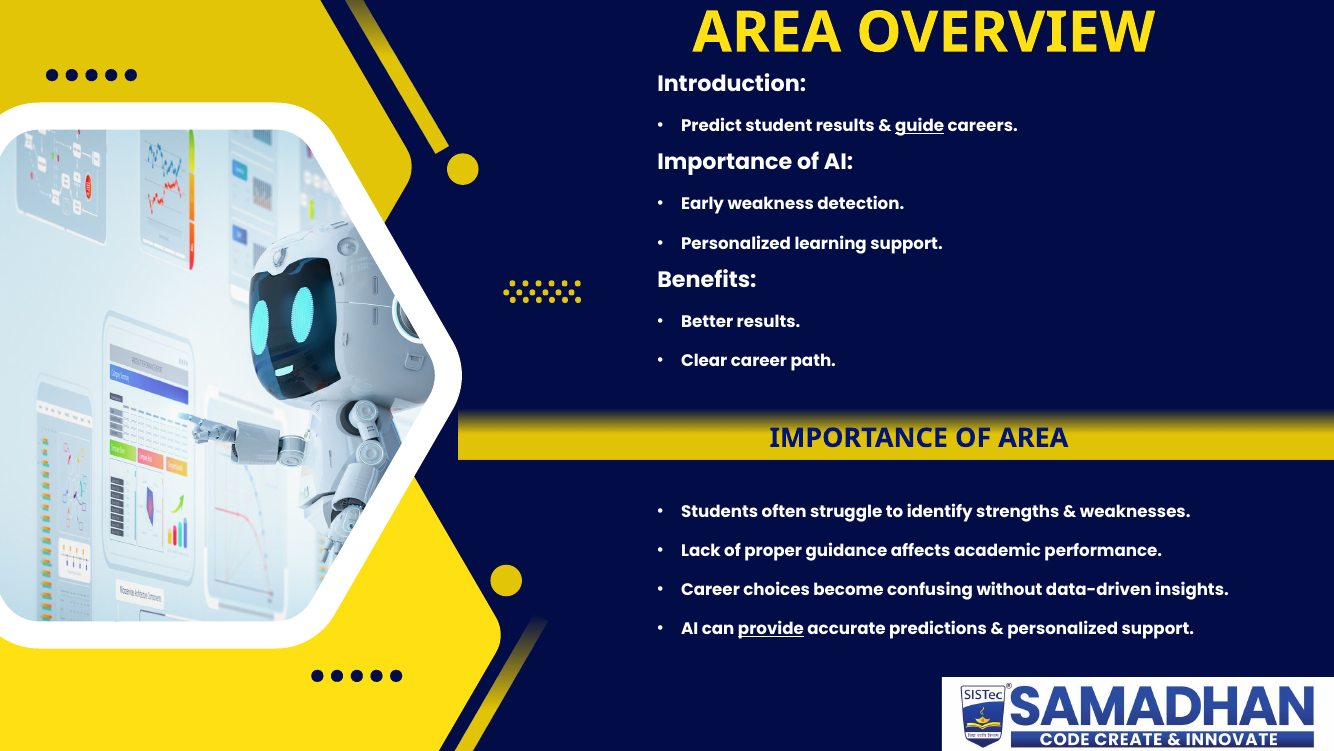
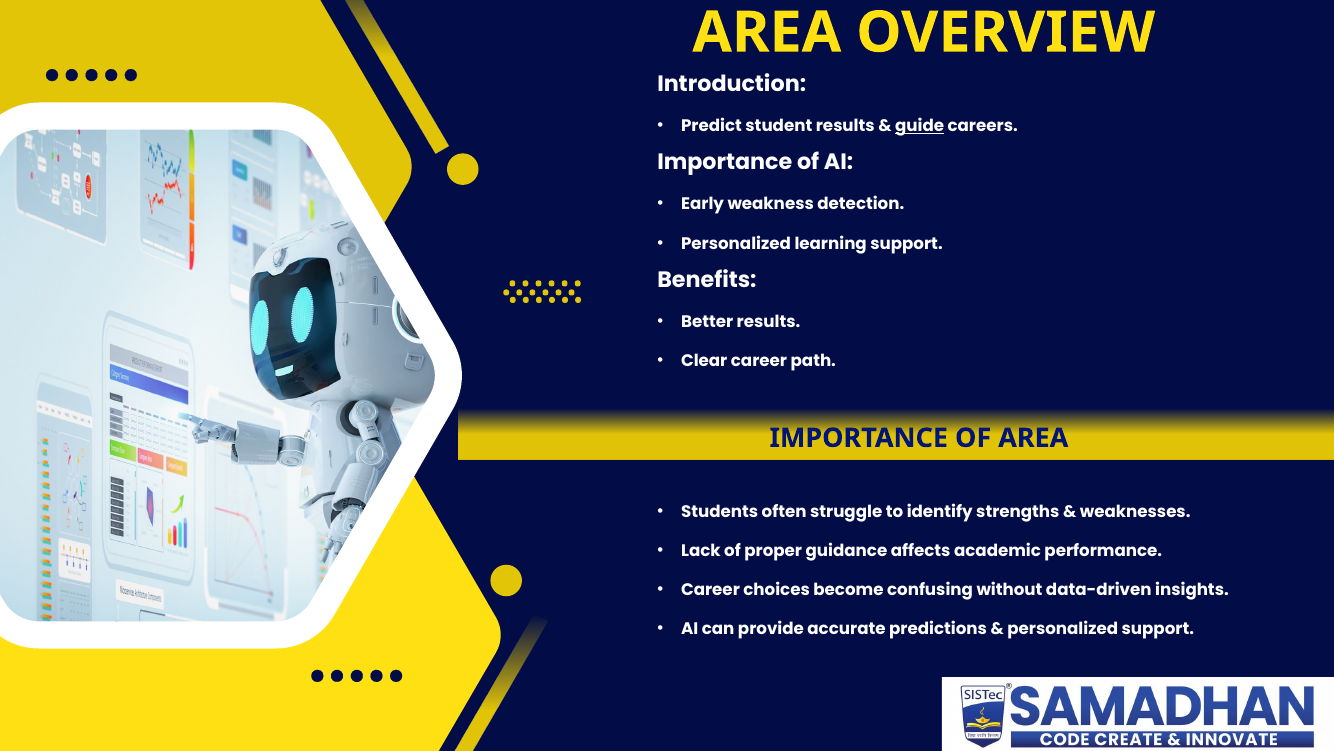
provide underline: present -> none (771, 629)
